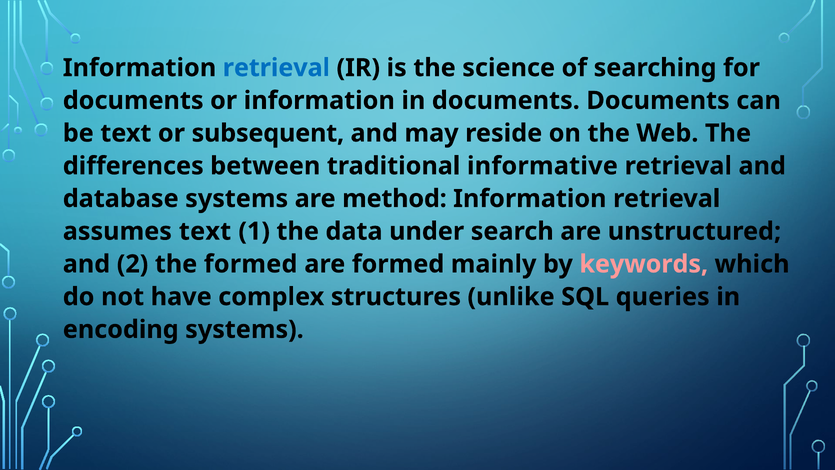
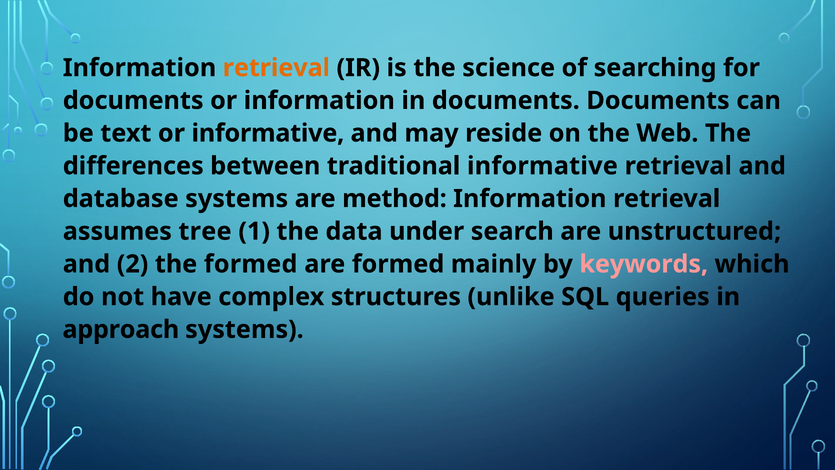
retrieval colour: blue -> orange (276, 68)
or subsequent: subsequent -> informative (268, 133)
assumes text: text -> tree (205, 231)
encoding: encoding -> approach (121, 329)
